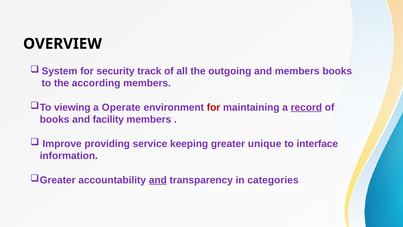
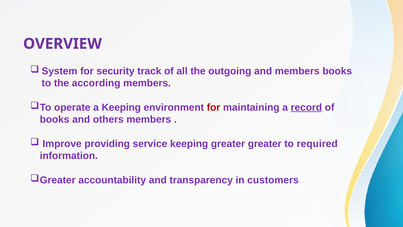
OVERVIEW colour: black -> purple (63, 44)
viewing: viewing -> operate (72, 107)
a Operate: Operate -> Keeping (121, 107)
facility: facility -> others (108, 119)
greater unique: unique -> greater (265, 143)
interface: interface -> required (317, 143)
and underline: present -> none (158, 180)
categories: categories -> customers (273, 180)
